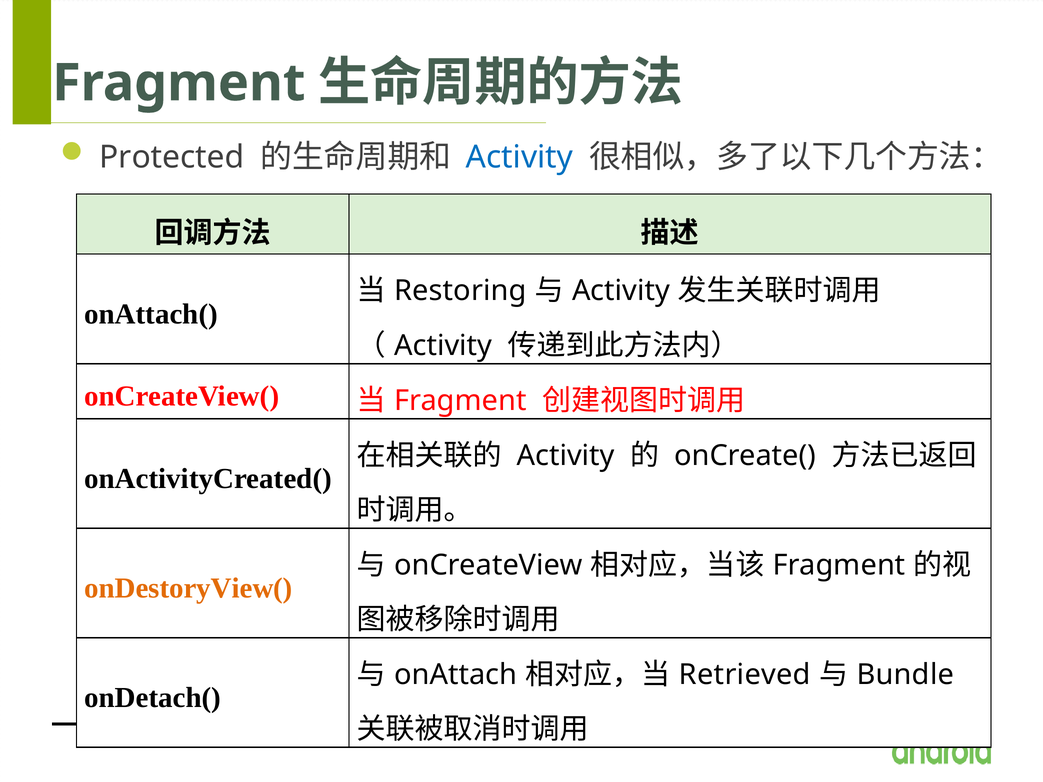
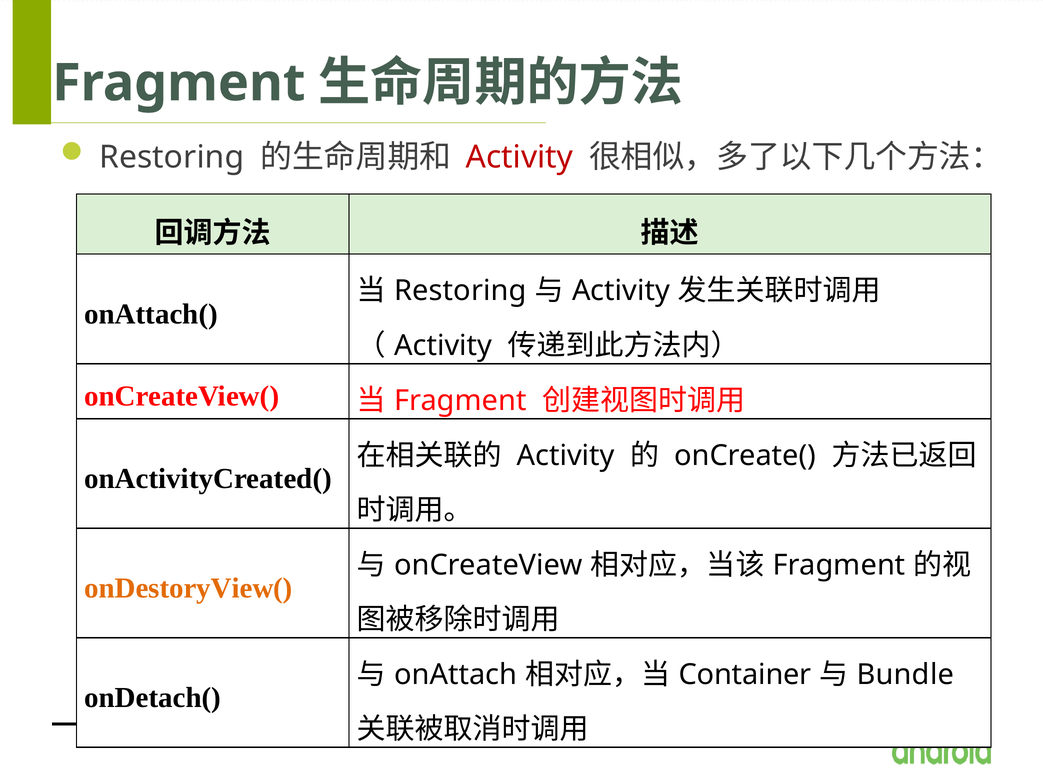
Protected: Protected -> Restoring (172, 157)
Activity colour: blue -> red (519, 157)
Retrieved: Retrieved -> Container (745, 675)
